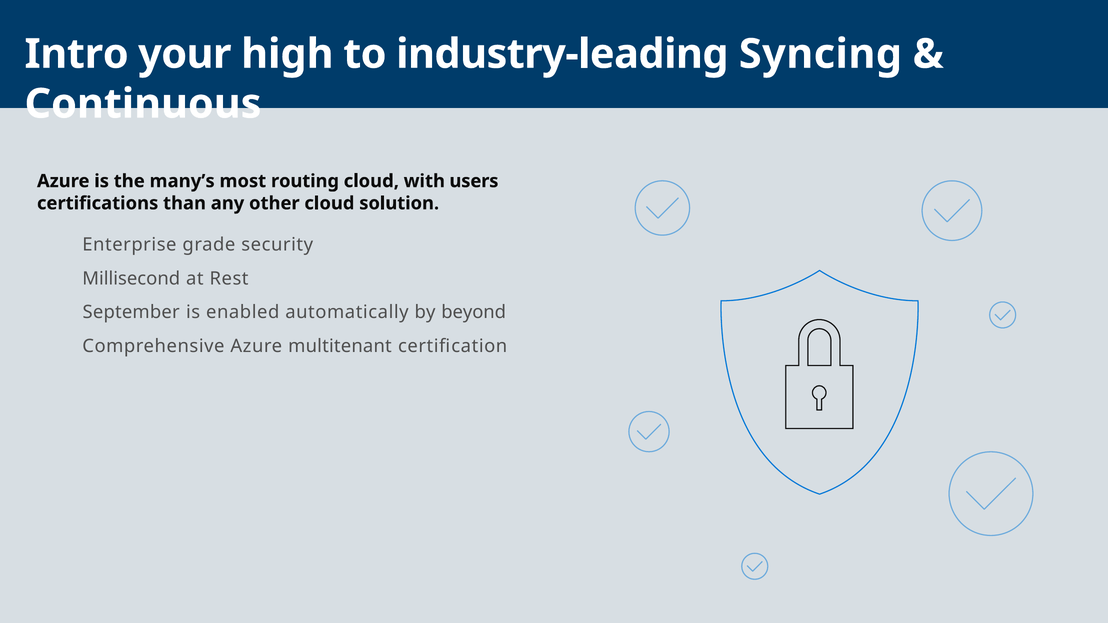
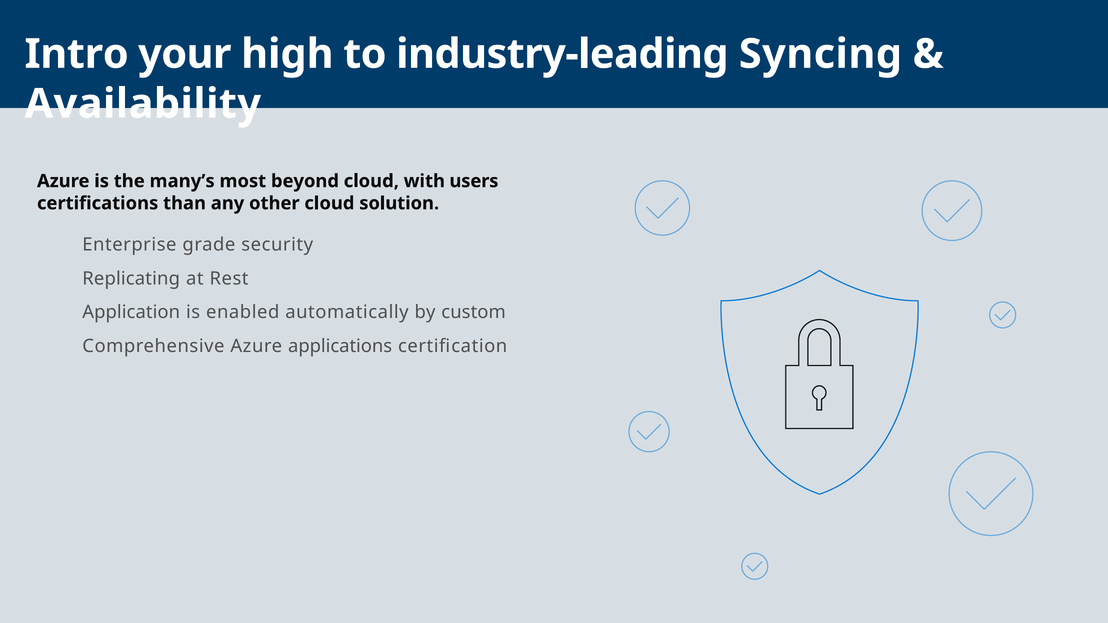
Continuous: Continuous -> Availability (143, 104)
routing: routing -> beyond (305, 181)
Millisecond: Millisecond -> Replicating (131, 279)
September: September -> Application (131, 312)
beyond: beyond -> custom (474, 312)
multitenant: multitenant -> applications (340, 346)
